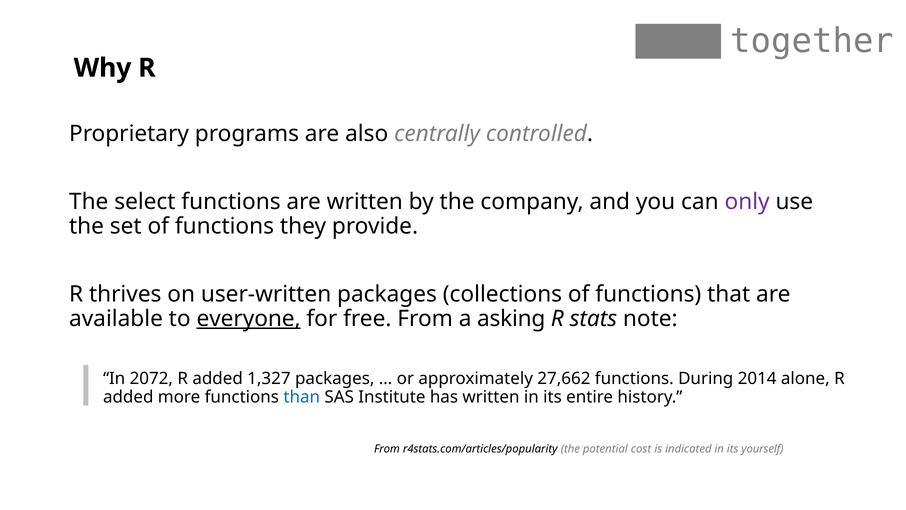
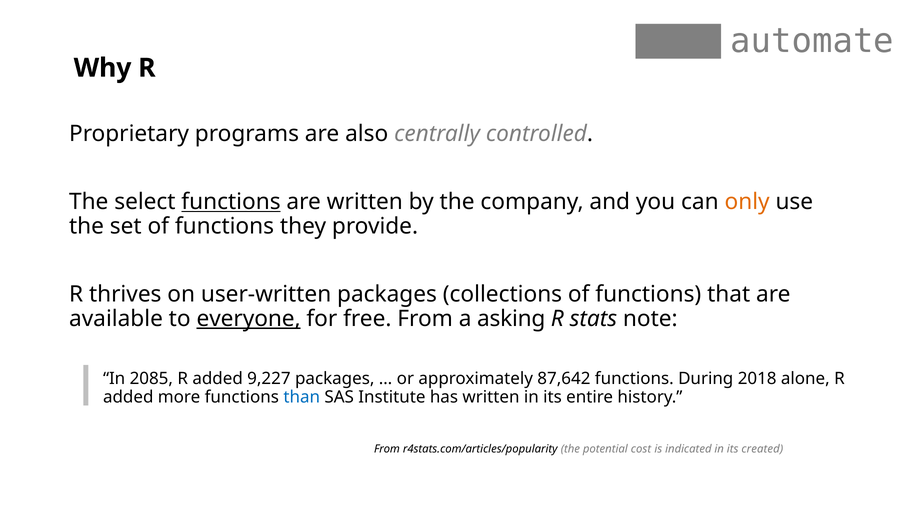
together: together -> automate (812, 41)
functions underline: none -> present (231, 202)
only colour: purple -> orange (747, 202)
2072: 2072 -> 2085 (151, 378)
1,327: 1,327 -> 9,227 (269, 378)
27,662: 27,662 -> 87,642 (564, 378)
2014: 2014 -> 2018 (757, 378)
yourself: yourself -> created (762, 449)
